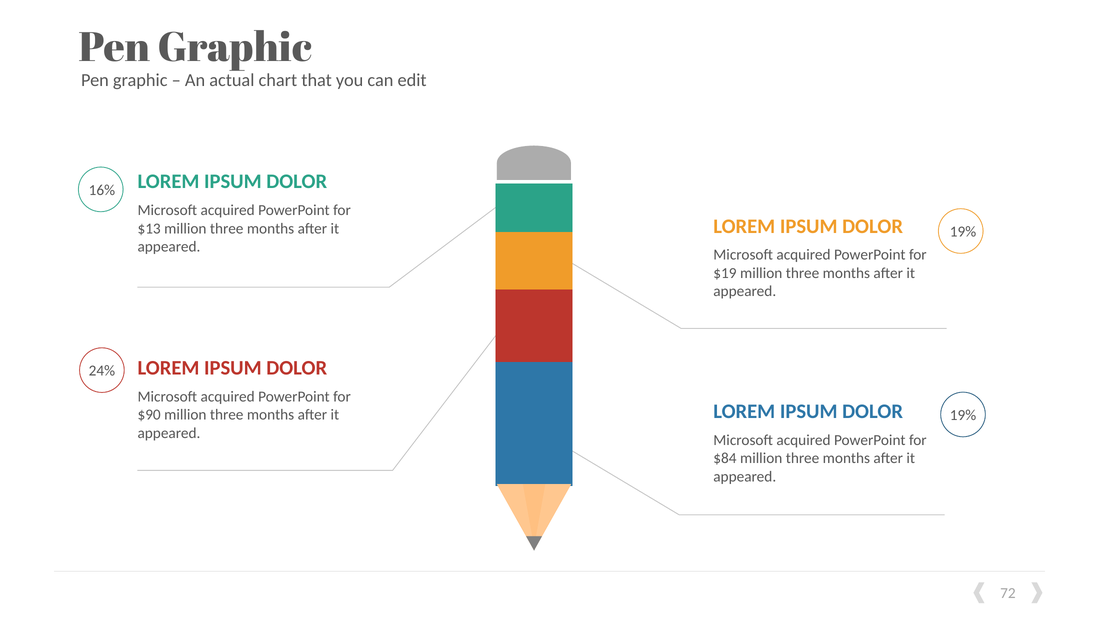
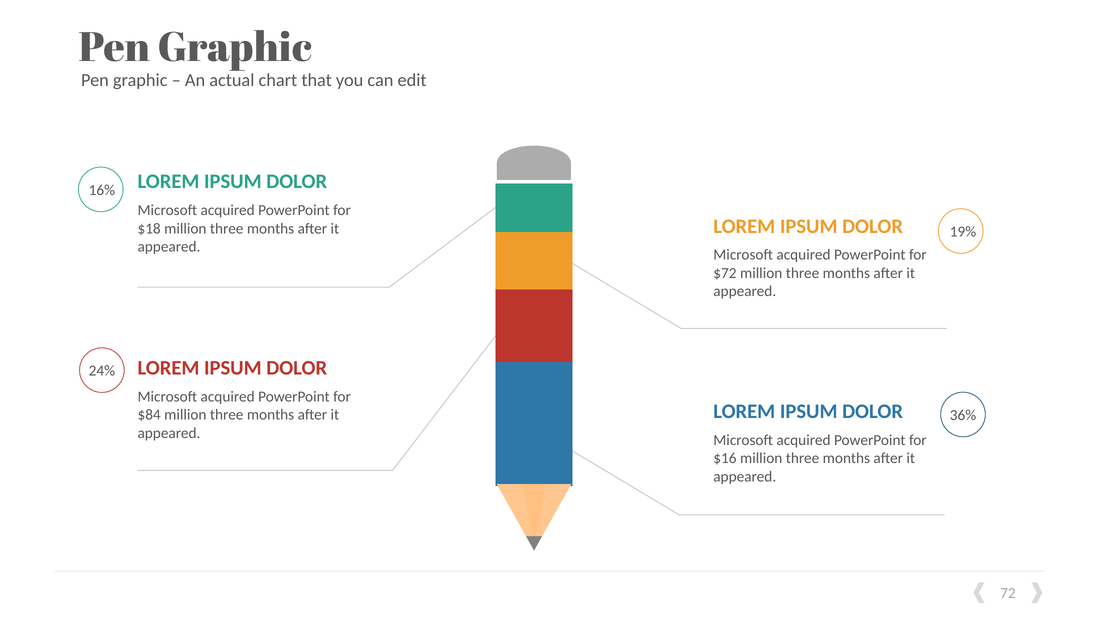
$13: $13 -> $18 (149, 229)
$19: $19 -> $72 (725, 273)
$90: $90 -> $84 (149, 415)
19%: 19% -> 36% (963, 415)
$84: $84 -> $16 (725, 458)
